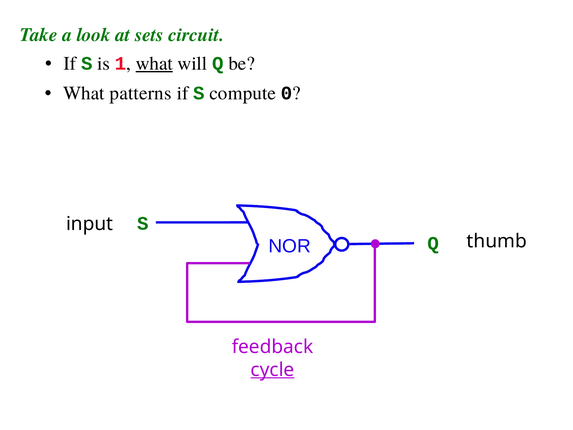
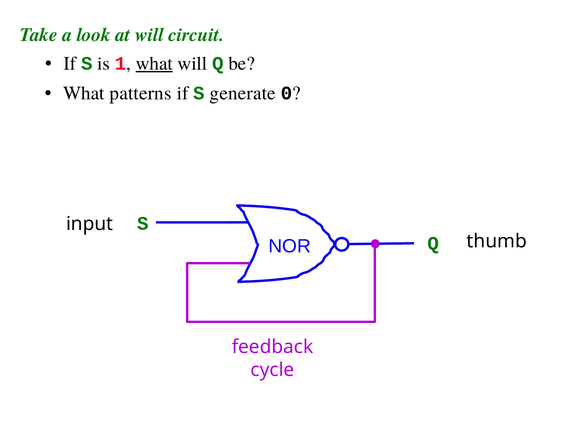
at sets: sets -> will (149, 35)
compute: compute -> generate (243, 93)
cycle underline: present -> none (273, 369)
